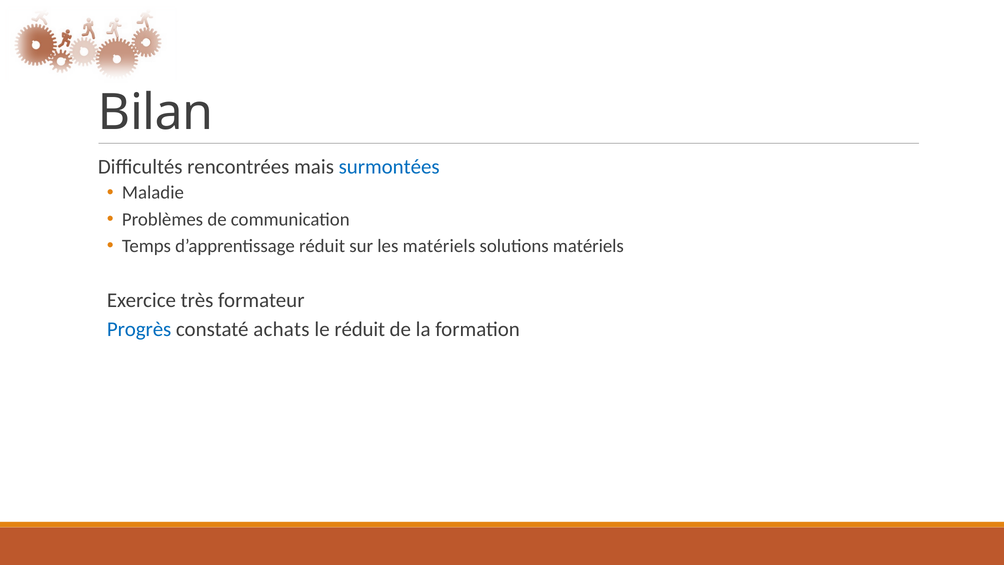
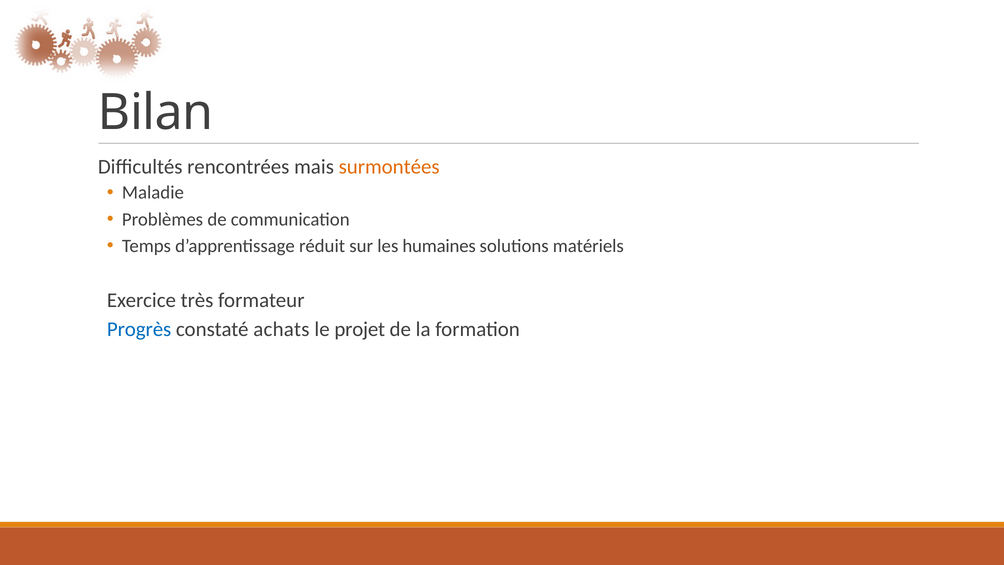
surmontées colour: blue -> orange (389, 167)
les matériels: matériels -> humaines (439, 246)
le réduit: réduit -> projet (360, 329)
